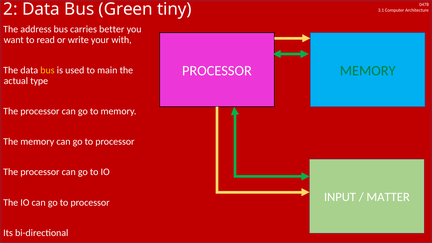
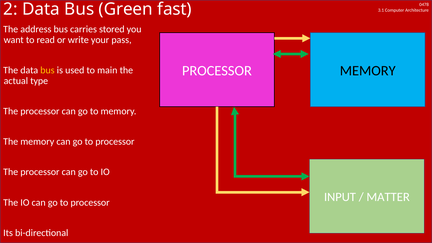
tiny: tiny -> fast (174, 9)
better: better -> stored (112, 29)
with: with -> pass (122, 40)
MEMORY colour: green -> black (368, 71)
